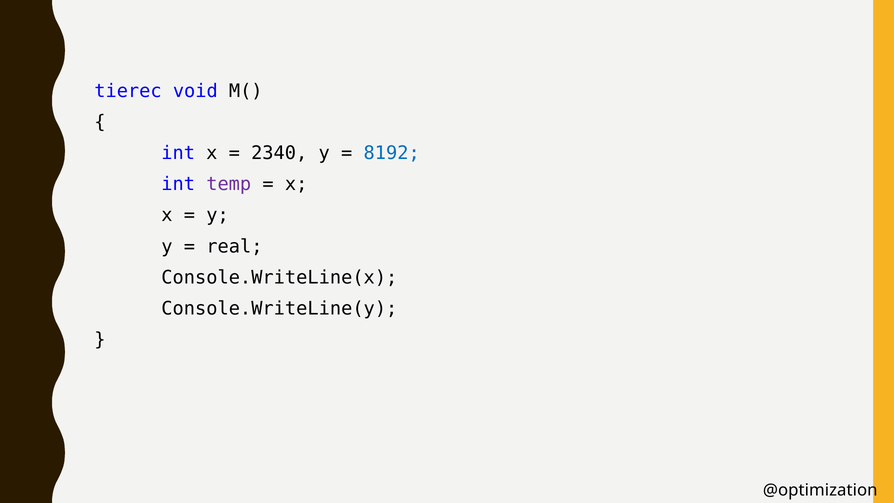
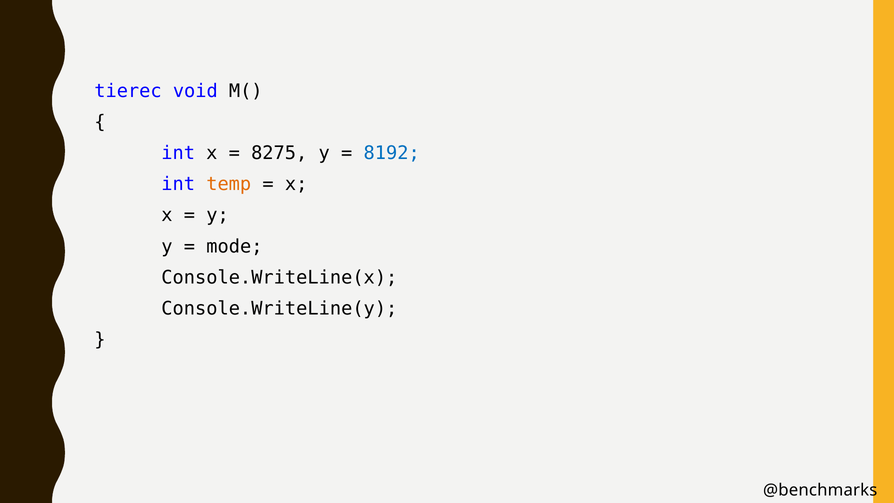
2340: 2340 -> 8275 (279, 153)
temp colour: purple -> orange (229, 184)
real: real -> mode (234, 246)
@optimization: @optimization -> @benchmarks (820, 490)
